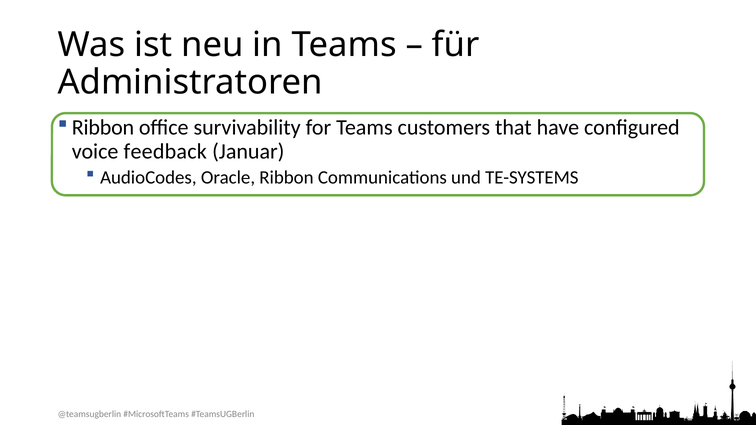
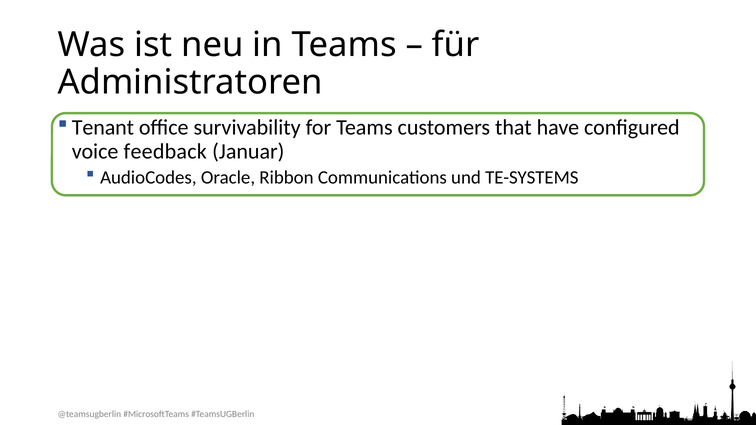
Ribbon: Ribbon -> Tenant (103, 128)
